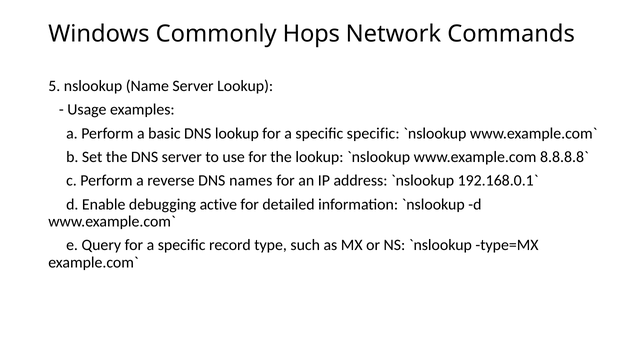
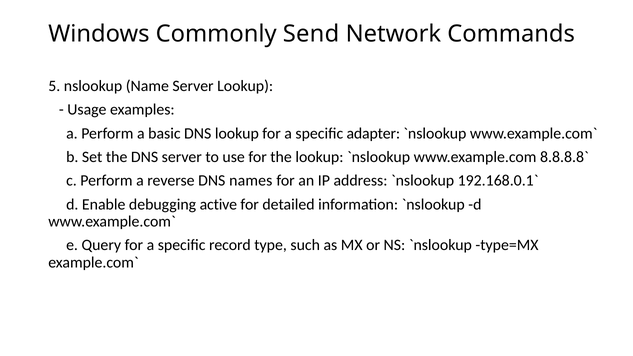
Hops: Hops -> Send (311, 34)
specific specific: specific -> adapter (373, 133)
